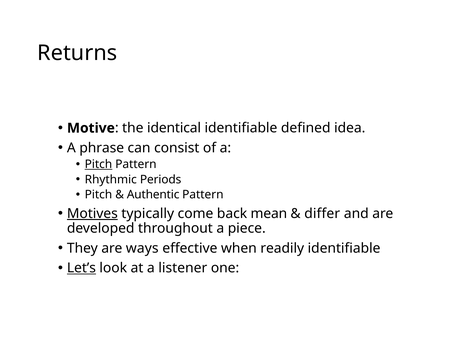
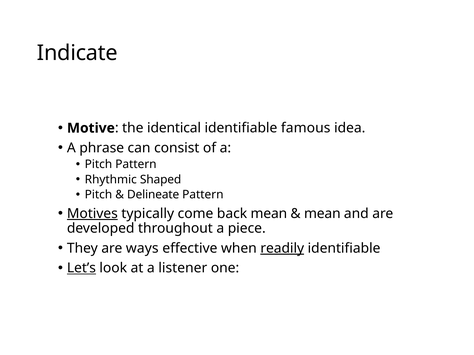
Returns: Returns -> Indicate (77, 53)
defined: defined -> famous (306, 128)
Pitch underline: present -> none (98, 164)
Periods: Periods -> Shaped (161, 180)
Authentic: Authentic -> Delineate (153, 195)
differ: differ -> mean (322, 214)
readily underline: none -> present (282, 249)
